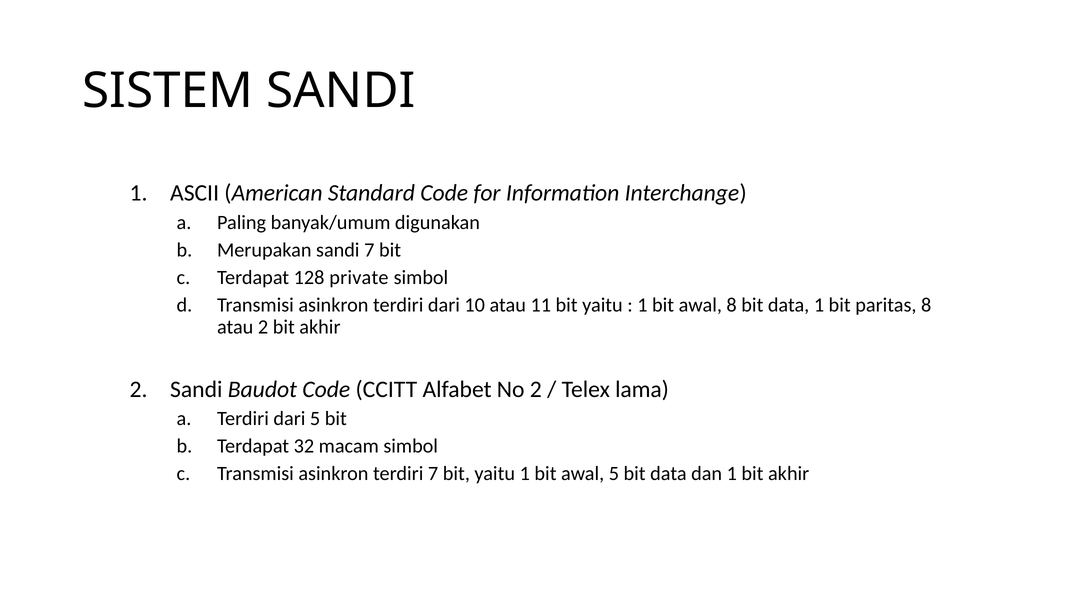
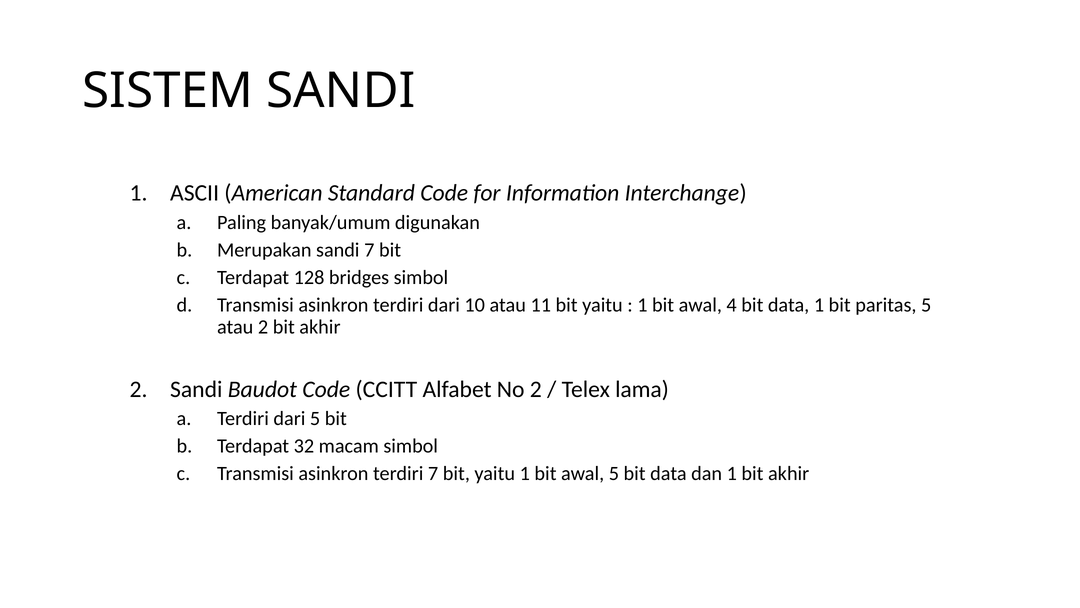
private: private -> bridges (359, 277)
awal 8: 8 -> 4 (732, 305)
paritas 8: 8 -> 5 (926, 305)
